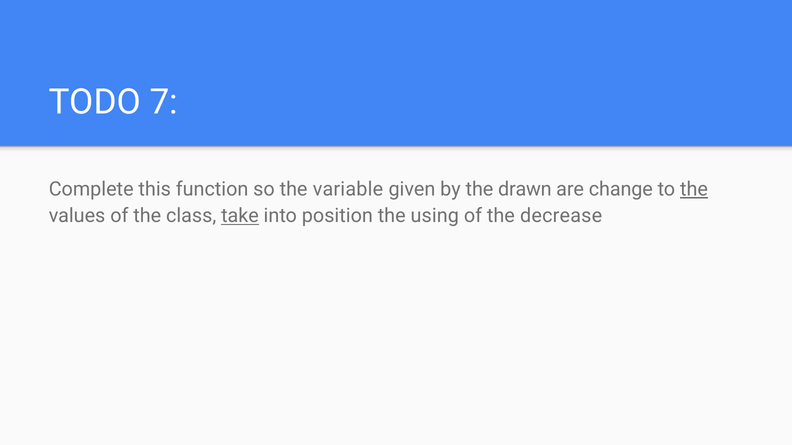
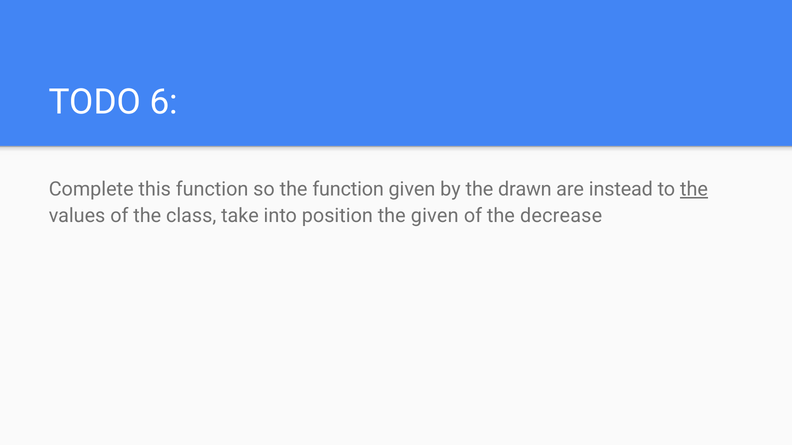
7: 7 -> 6 (164, 102)
the variable: variable -> function (348, 189)
change: change -> instead (621, 189)
take underline: present -> none (240, 216)
the using: using -> given (435, 216)
